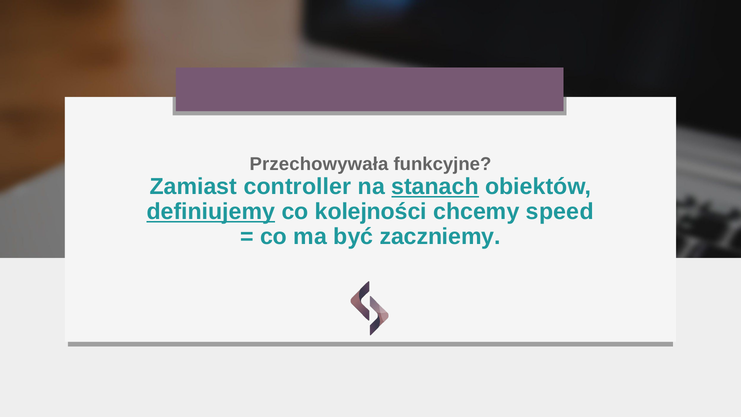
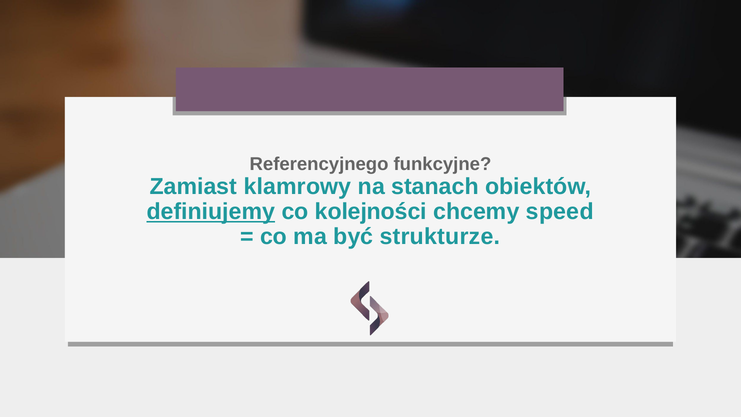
Przechowywała: Przechowywała -> Referencyjnego (319, 164)
controller: controller -> klamrowy (297, 187)
stanach underline: present -> none (435, 187)
zaczniemy: zaczniemy -> strukturze (440, 237)
